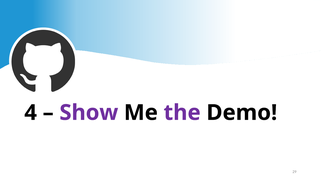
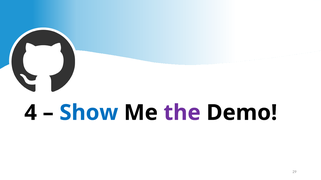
Show colour: purple -> blue (89, 113)
